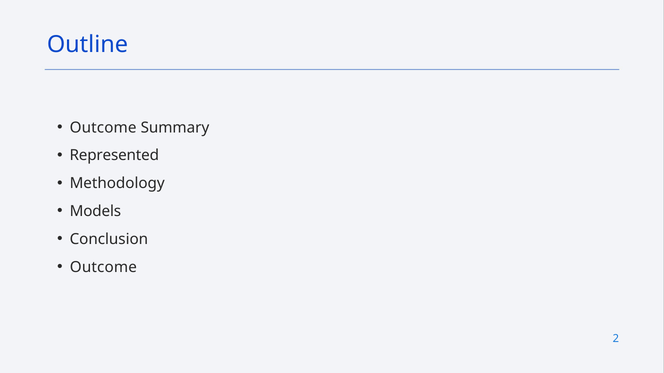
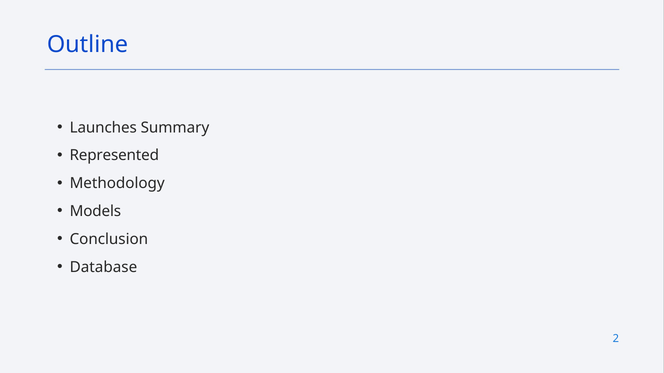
Outcome: Outcome -> Launches (103, 128)
Outcome: Outcome -> Database (103, 267)
